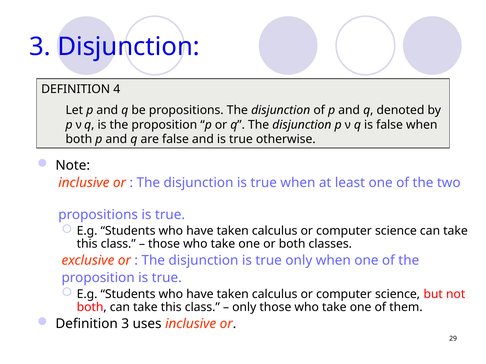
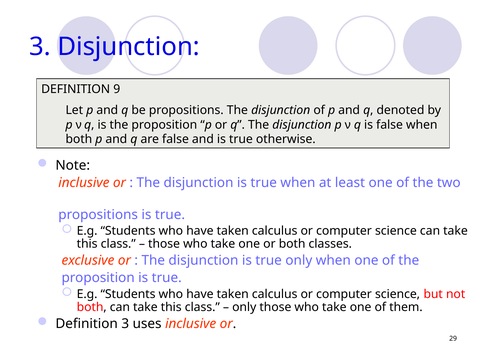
4: 4 -> 9 (117, 89)
